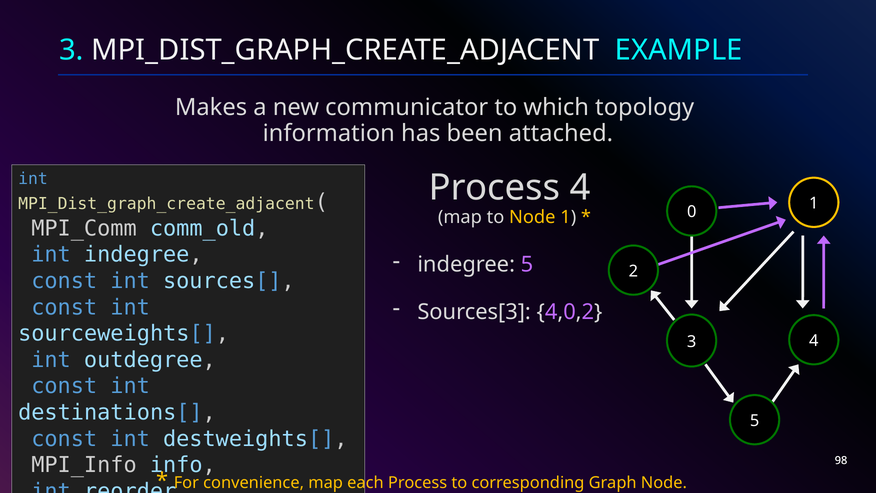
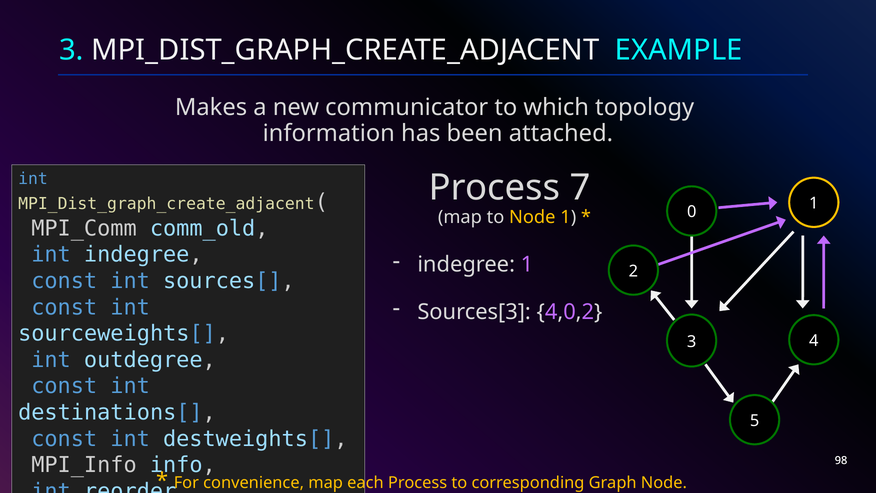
Process 4: 4 -> 7 (580, 188)
indegree 5: 5 -> 1 (527, 264)
